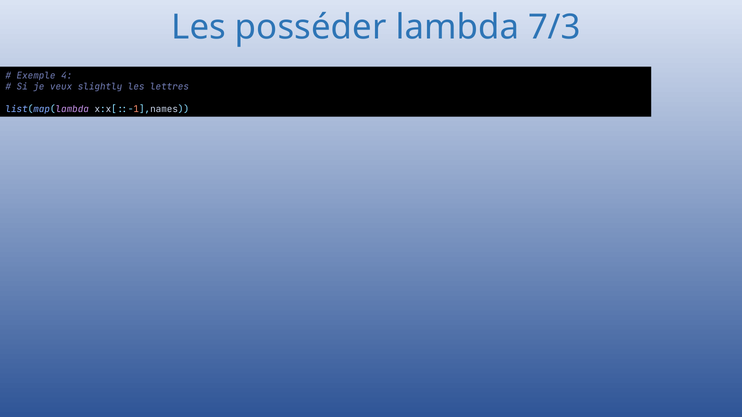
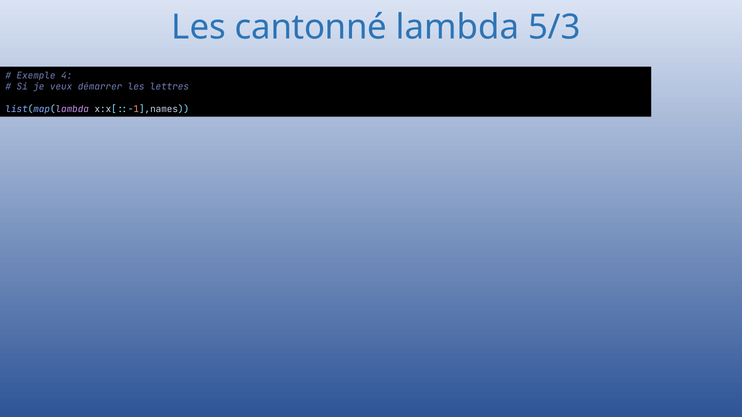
posséder: posséder -> cantonné (311, 27)
7/3: 7/3 -> 5/3 (554, 27)
slightly: slightly -> démarrer (100, 87)
